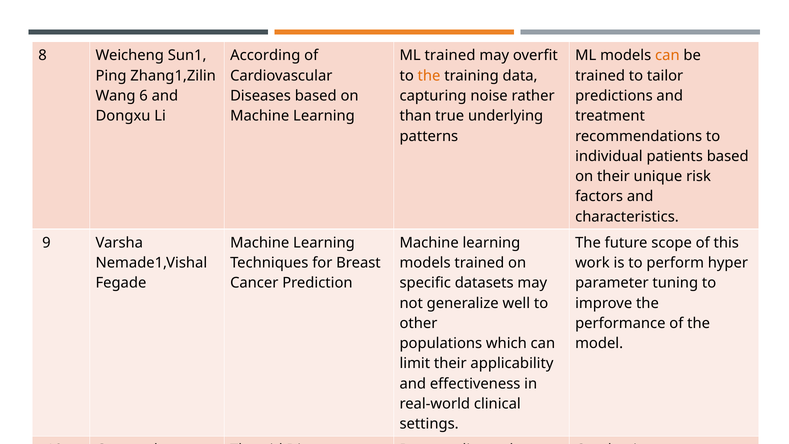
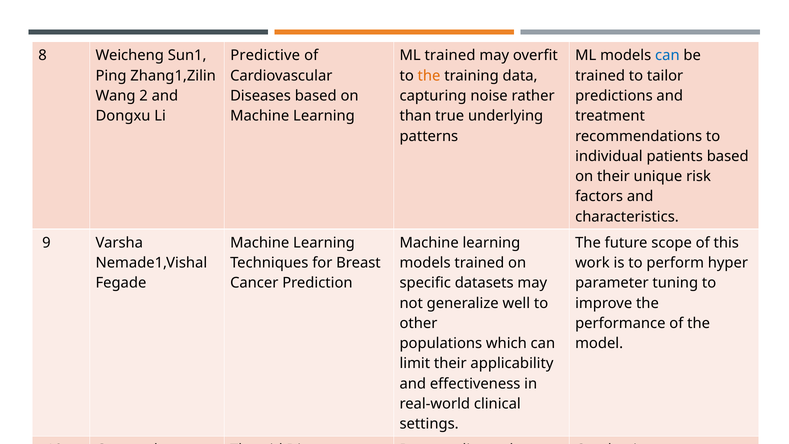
According: According -> Predictive (265, 56)
can colour: orange -> blue (667, 56)
6: 6 -> 2 (144, 96)
